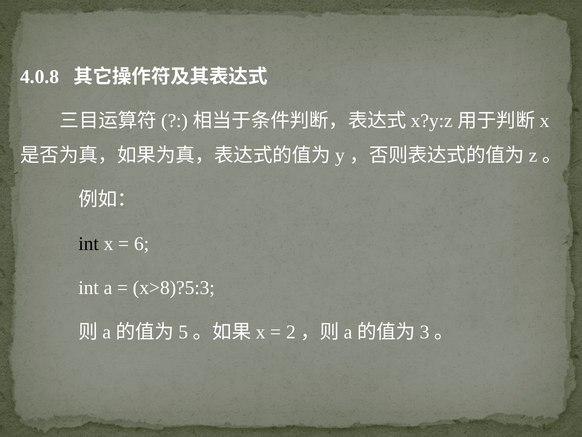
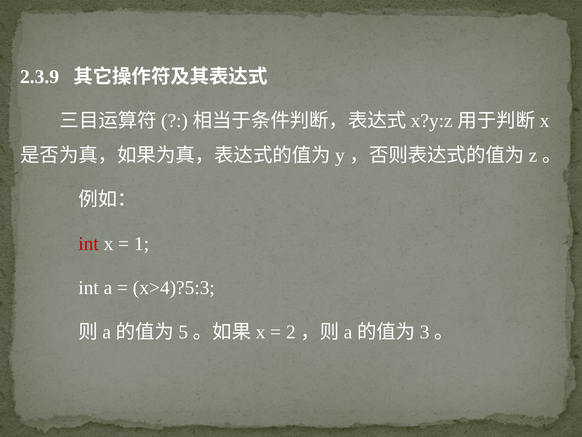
4.0.8: 4.0.8 -> 2.3.9 (40, 77)
int colour: black -> red (89, 243)
6: 6 -> 1 (142, 243)
x>8)?5:3: x>8)?5:3 -> x>4)?5:3 (174, 288)
